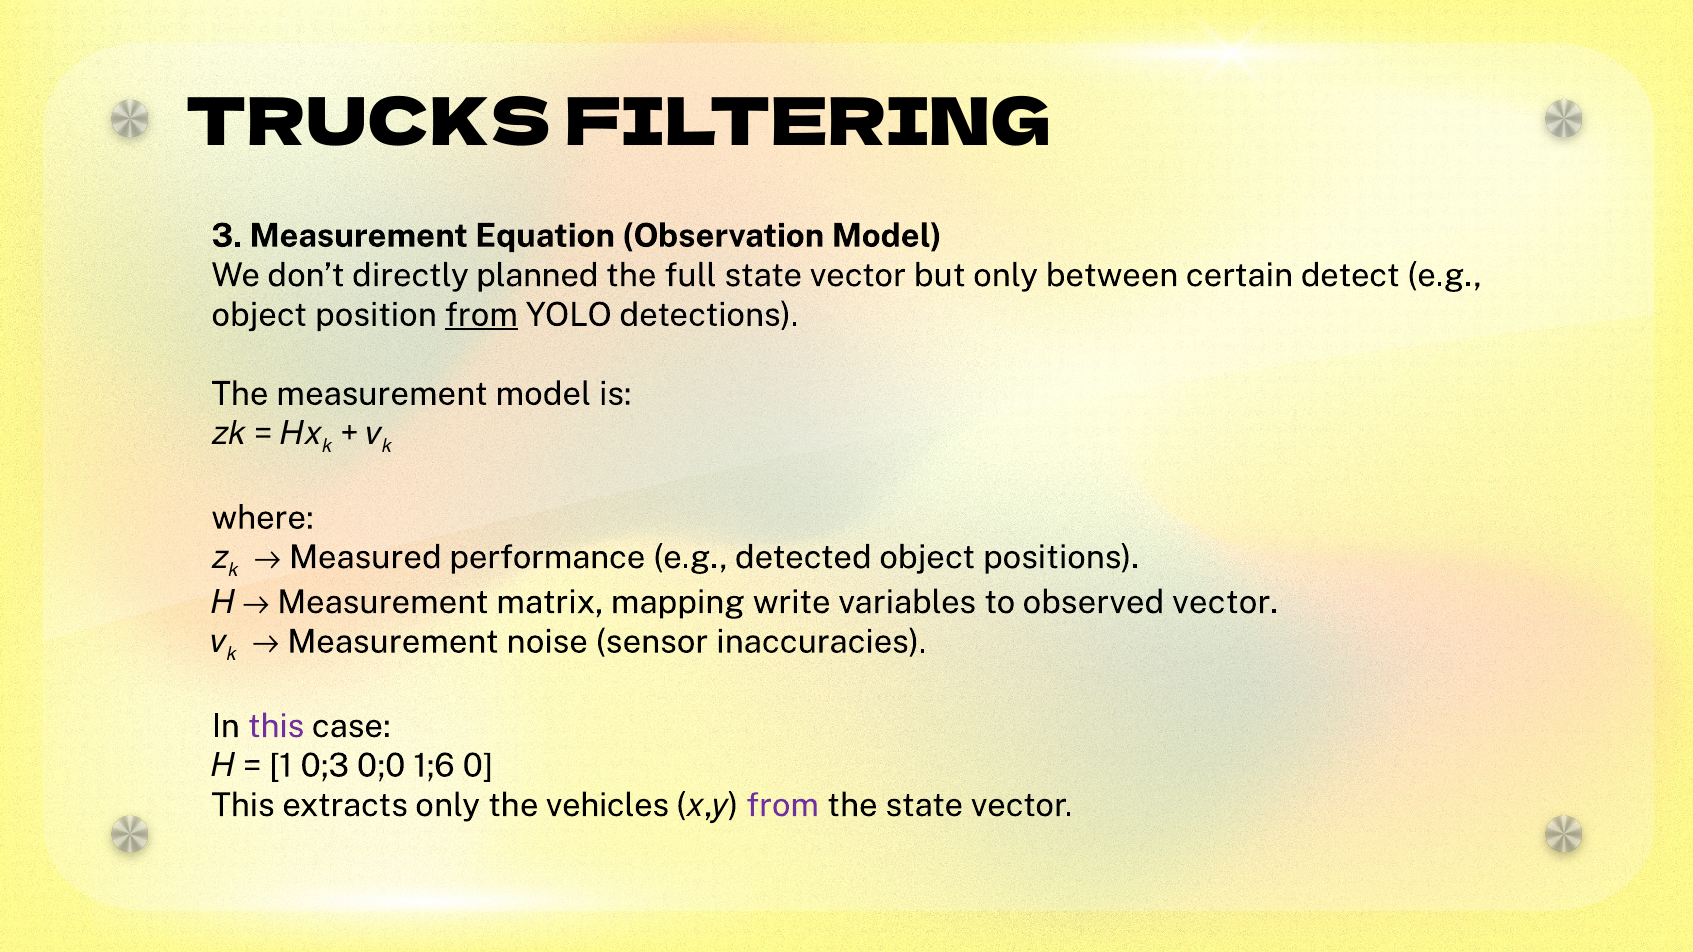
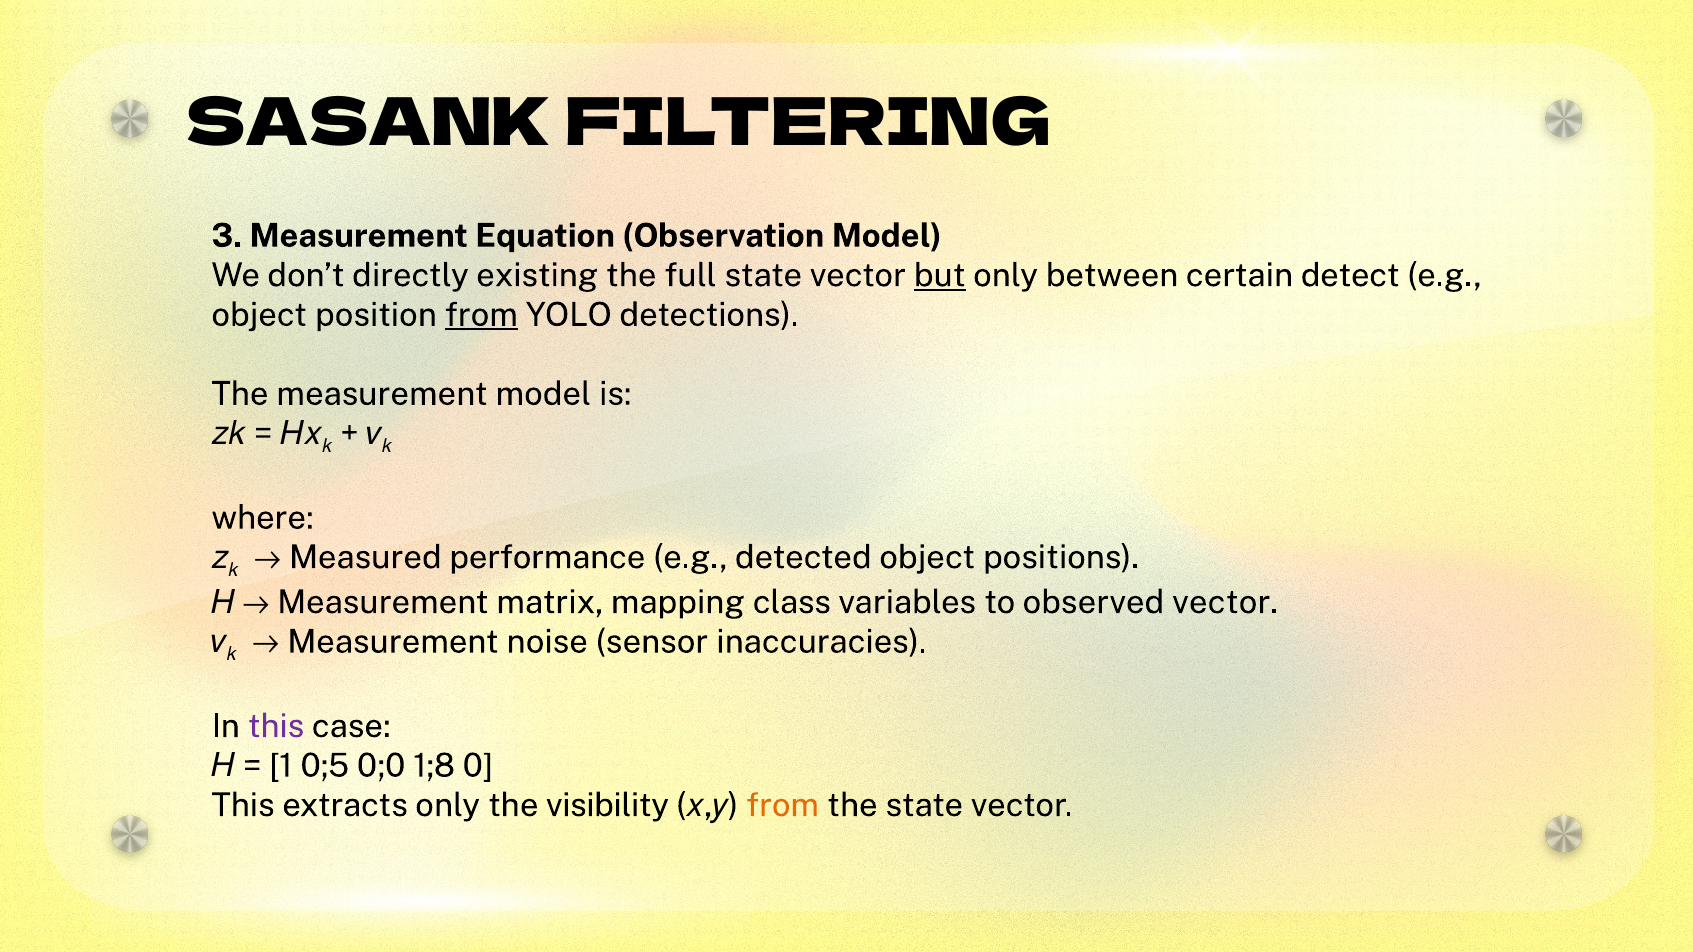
TRUCKS: TRUCKS -> SASANK (369, 124)
planned: planned -> existing (537, 275)
but underline: none -> present (940, 275)
write: write -> class (792, 602)
0;3: 0;3 -> 0;5 (325, 766)
1;6: 1;6 -> 1;8 (434, 766)
vehicles: vehicles -> visibility (607, 806)
from colour: purple -> orange (783, 806)
